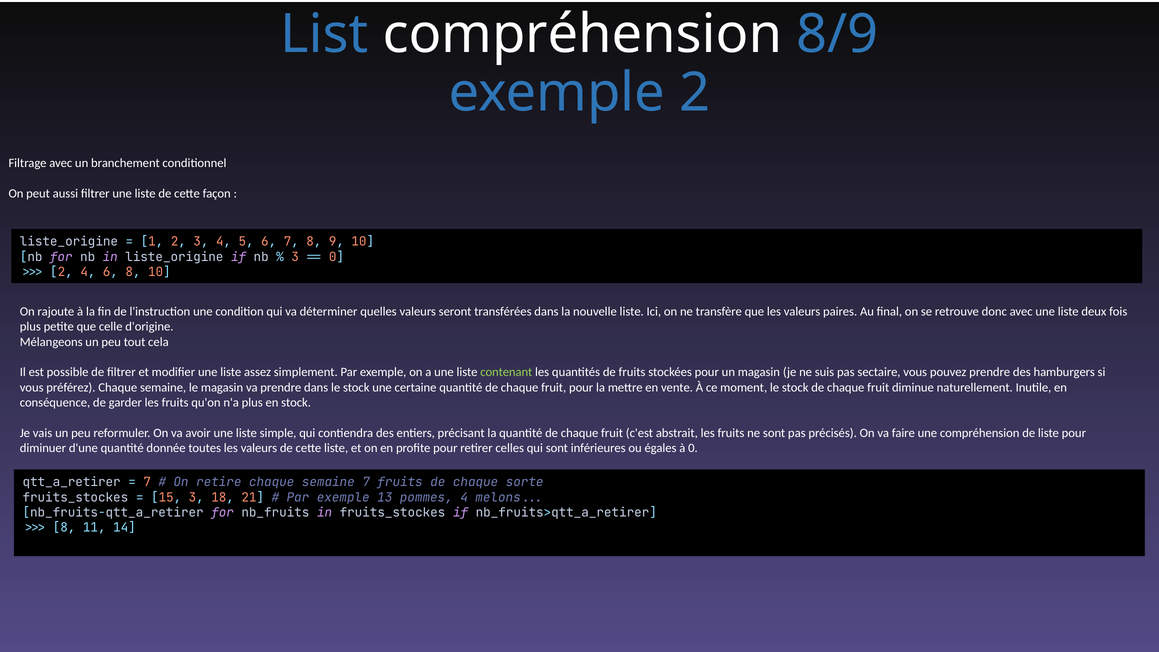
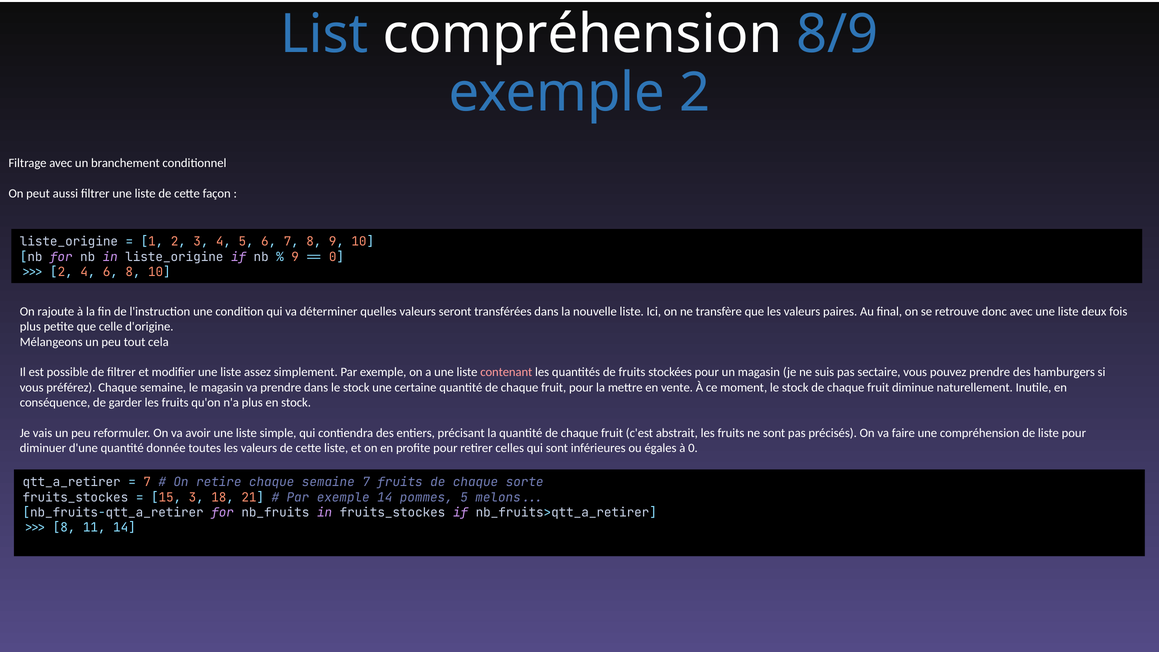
3: 3 -> 9 (295, 257)
contenant colour: light green -> pink (506, 372)
exemple 13: 13 -> 14 (385, 497)
pommes 4: 4 -> 5 (464, 497)
